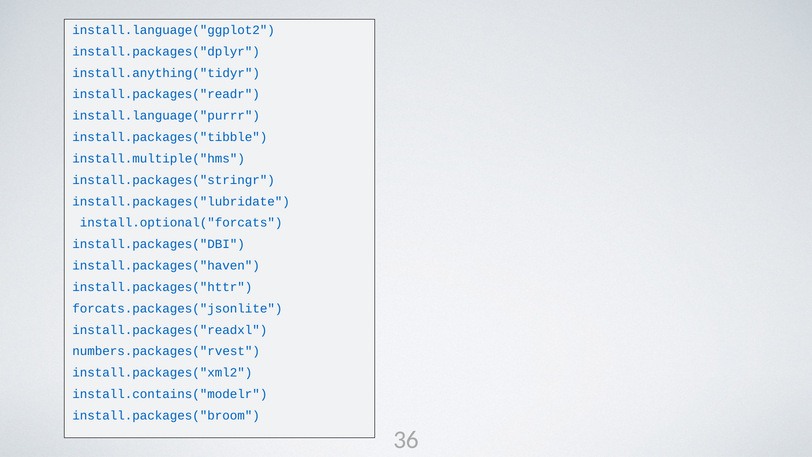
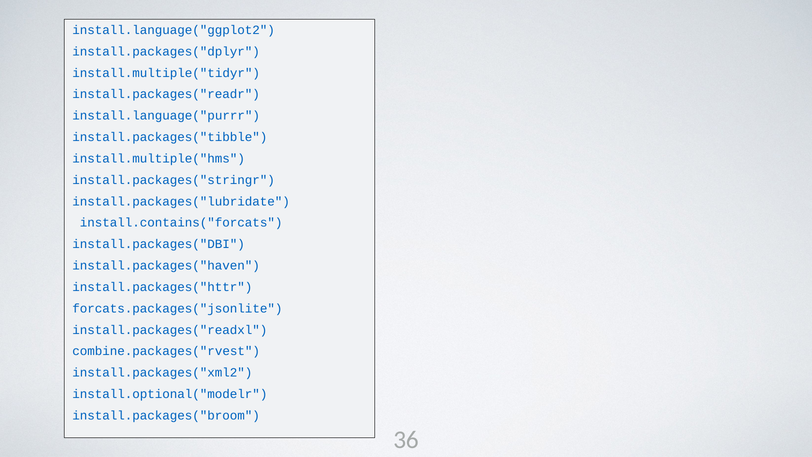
install.anything("tidyr: install.anything("tidyr -> install.multiple("tidyr (166, 73)
install.optional("forcats: install.optional("forcats -> install.contains("forcats (181, 223)
numbers.packages("rvest: numbers.packages("rvest -> combine.packages("rvest (166, 351)
install.contains("modelr: install.contains("modelr -> install.optional("modelr (170, 394)
